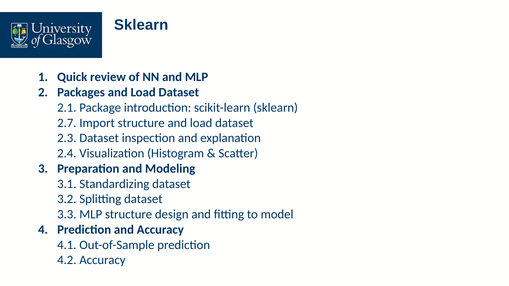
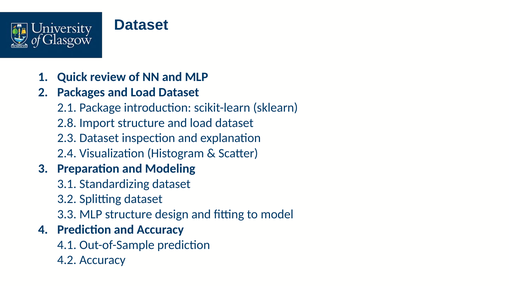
Sklearn: Sklearn -> Dataset (141, 25)
2.7: 2.7 -> 2.8 (67, 123)
